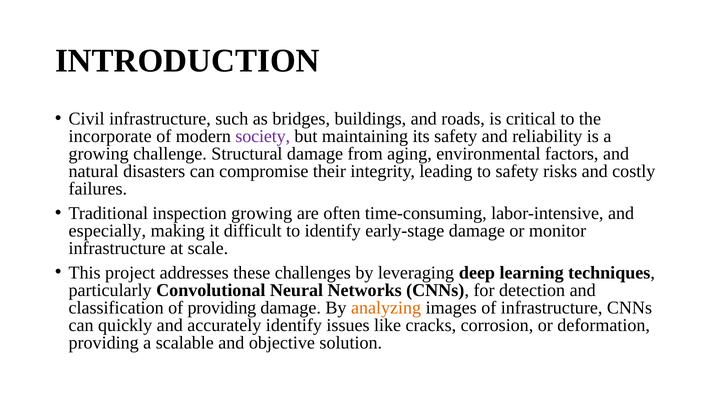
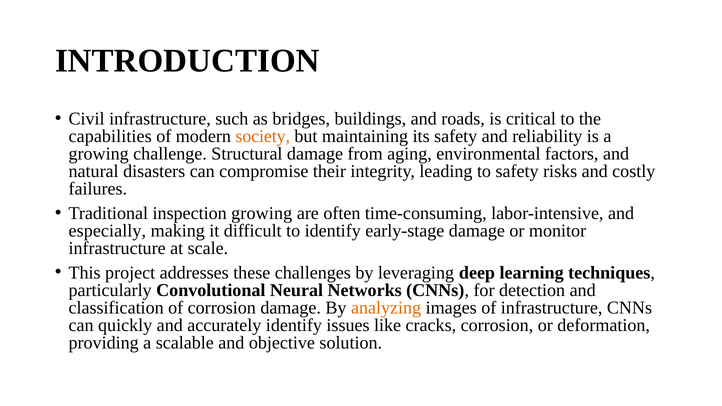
incorporate: incorporate -> capabilities (110, 136)
society colour: purple -> orange (263, 136)
of providing: providing -> corrosion (222, 308)
